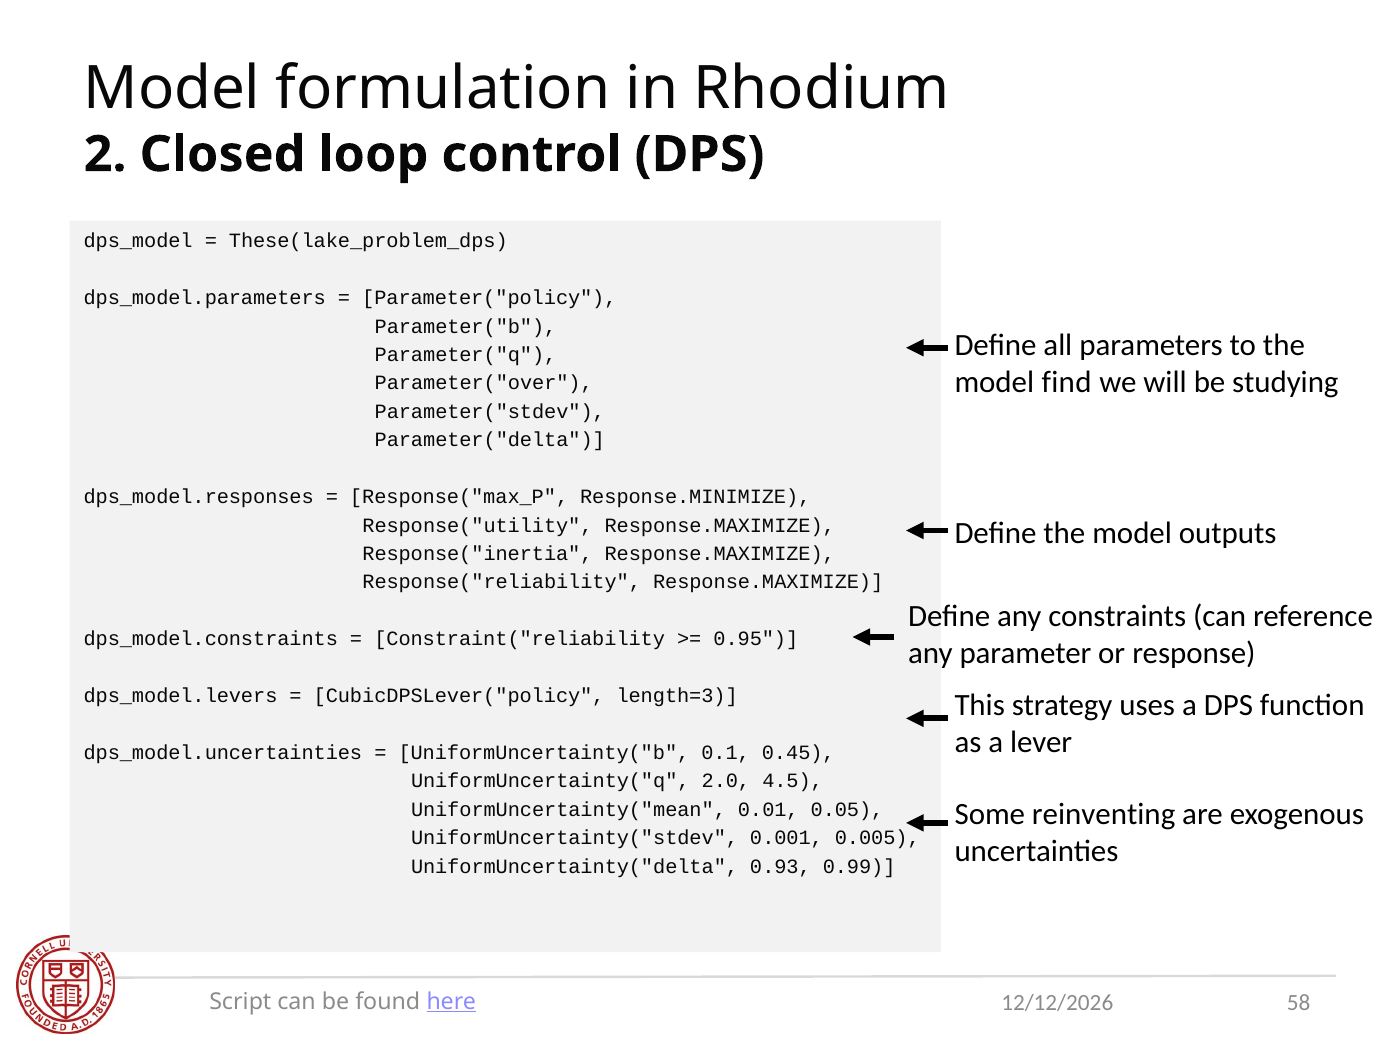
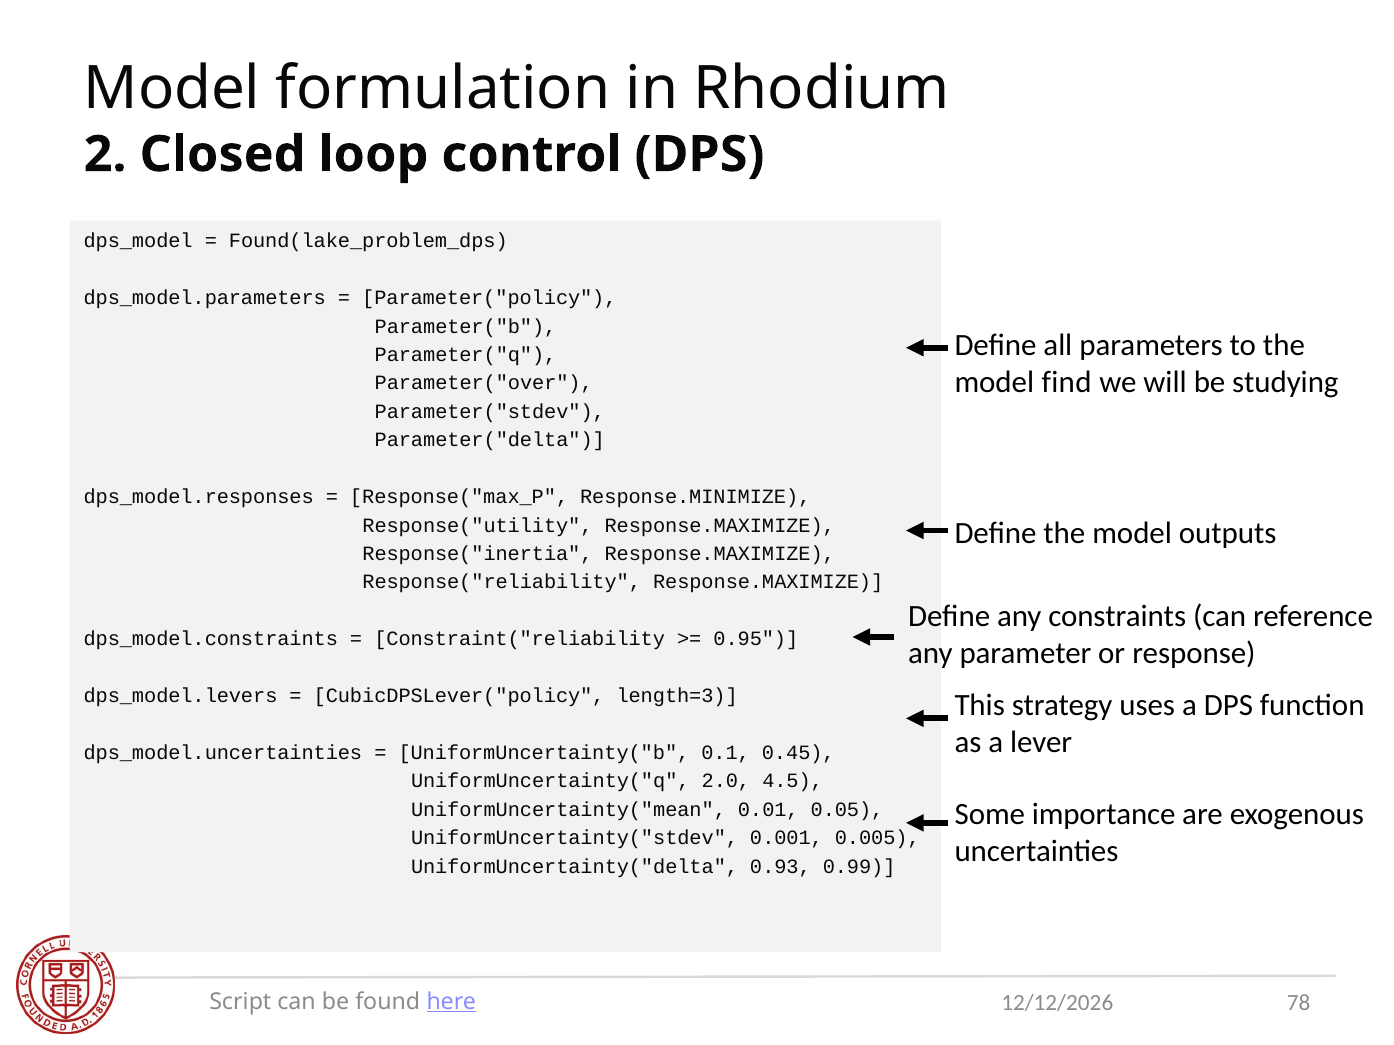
These(lake_problem_dps: These(lake_problem_dps -> Found(lake_problem_dps (368, 241)
reinventing: reinventing -> importance (1104, 815)
58: 58 -> 78 (1299, 1003)
